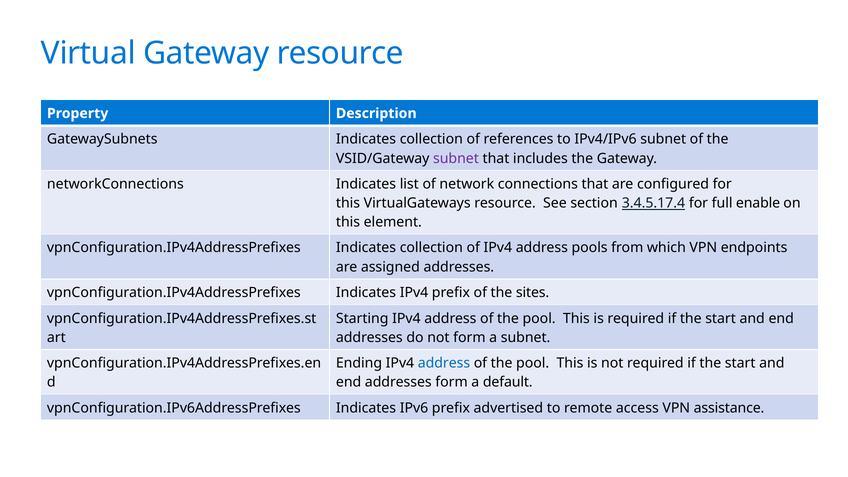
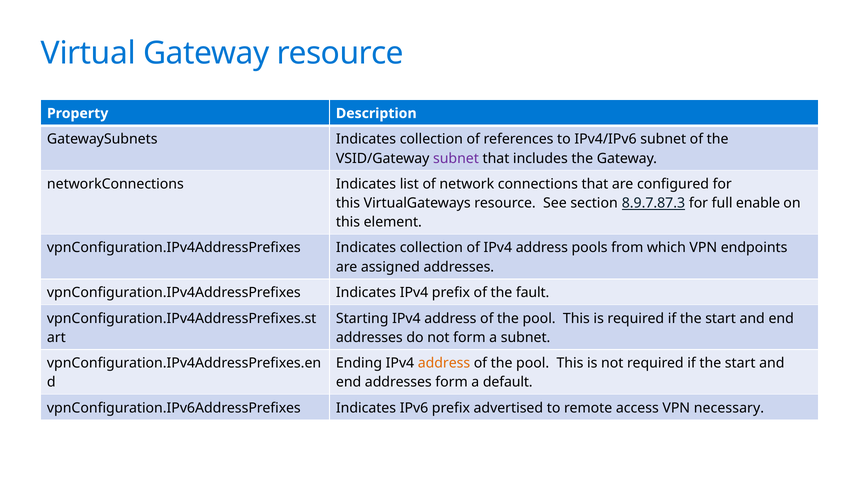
3.4.5.17.4: 3.4.5.17.4 -> 8.9.7.87.3 (653, 203)
sites: sites -> fault (533, 293)
address colour: blue -> orange (444, 363)
assistance: assistance -> necessary (729, 408)
